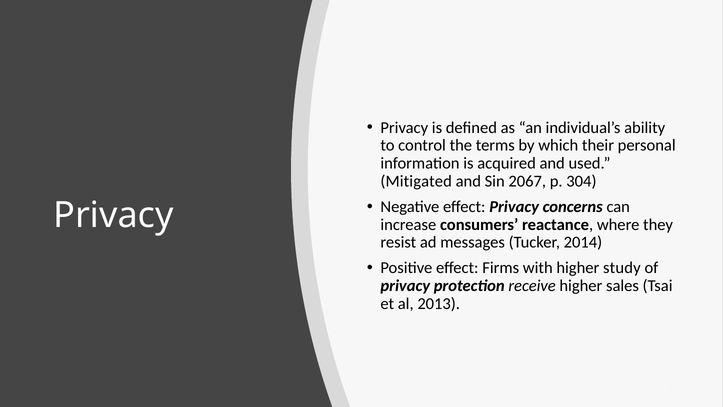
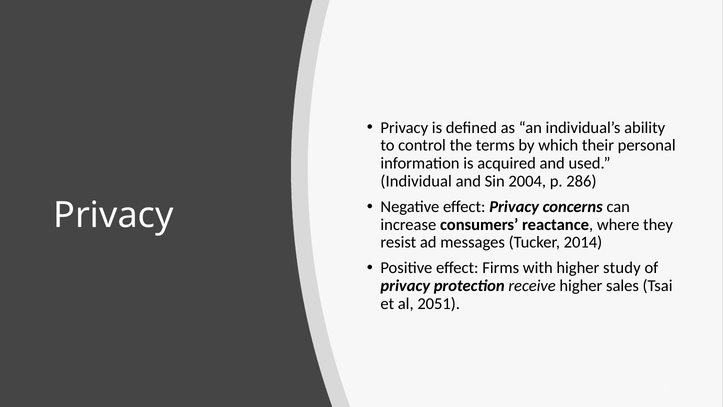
Mitigated: Mitigated -> Individual (416, 181)
2067: 2067 -> 2004 (527, 181)
304: 304 -> 286 (581, 181)
2013: 2013 -> 2051 (439, 303)
